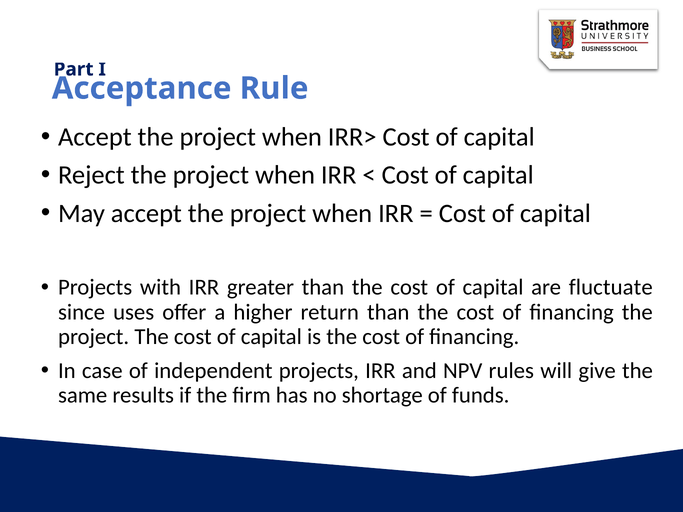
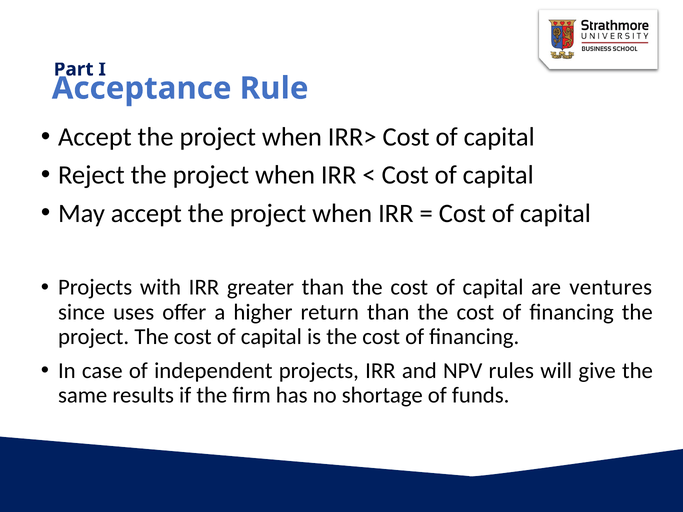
fluctuate: fluctuate -> ventures (611, 288)
